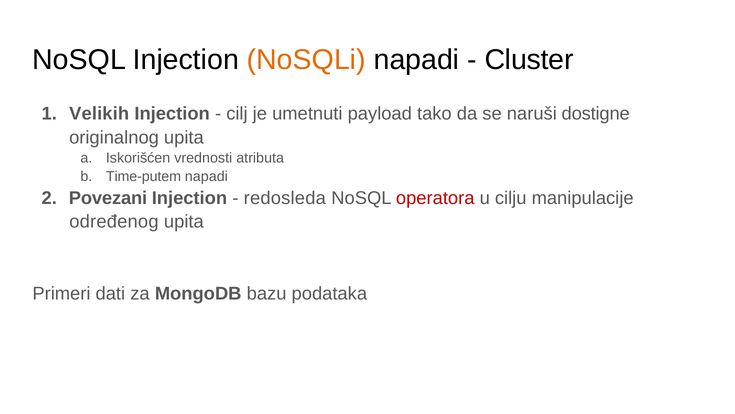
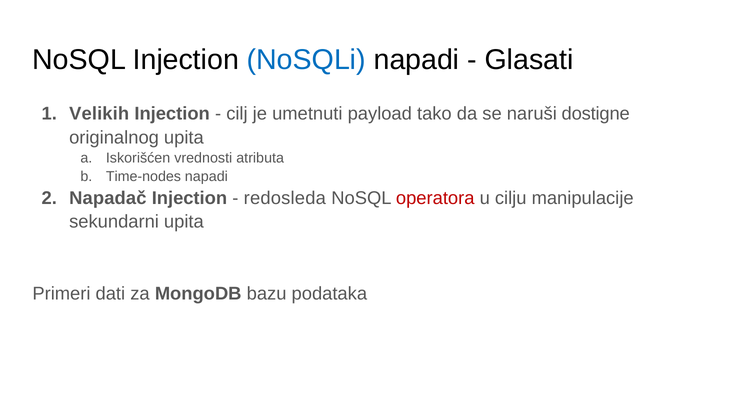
NoSQLi colour: orange -> blue (306, 60)
Cluster: Cluster -> Glasati (529, 60)
Time-putem: Time-putem -> Time-nodes (143, 176)
Povezani: Povezani -> Napadač (108, 198)
određenog: određenog -> sekundarni (114, 221)
